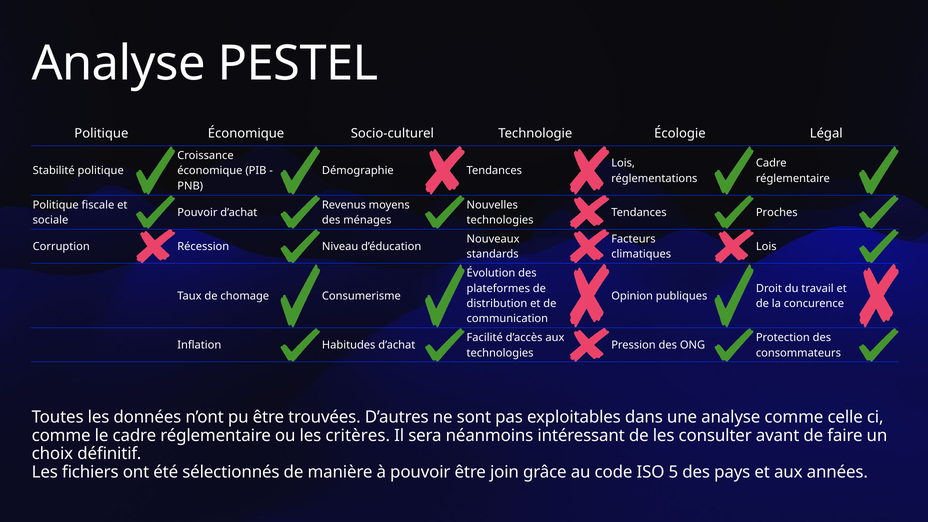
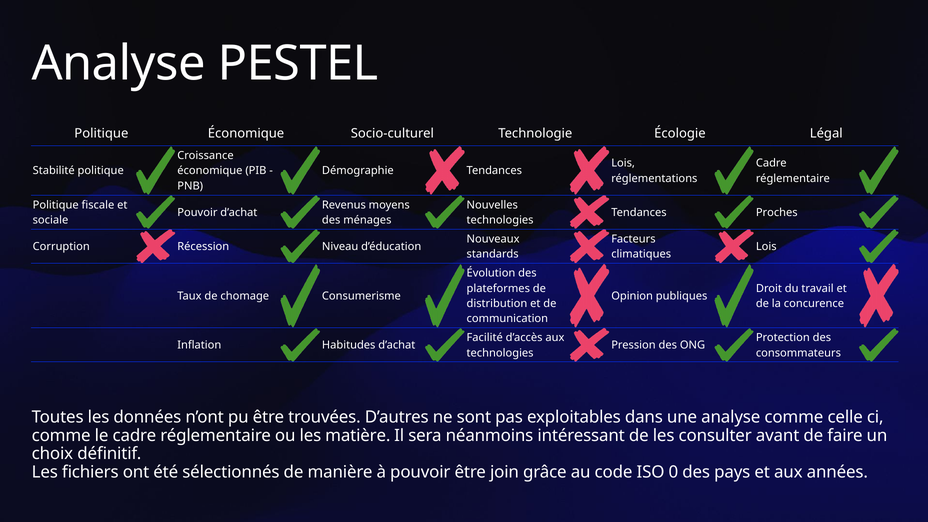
critères: critères -> matière (358, 436)
5: 5 -> 0 (673, 472)
